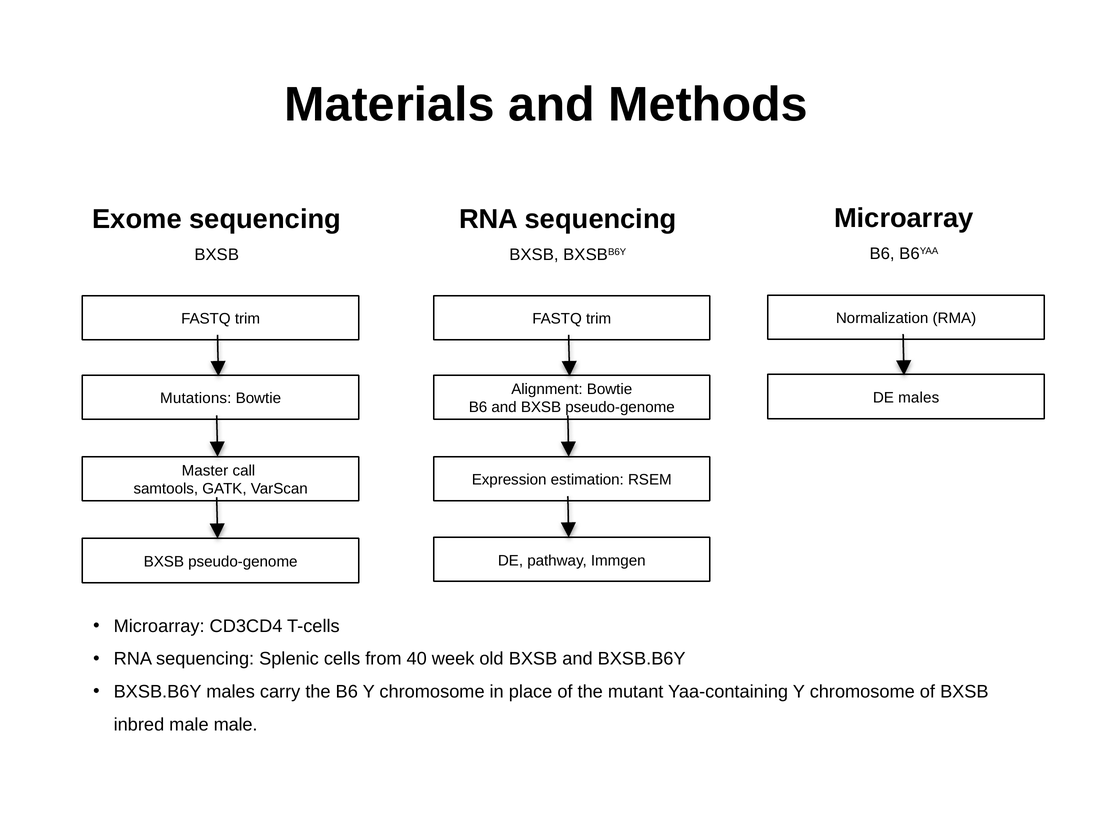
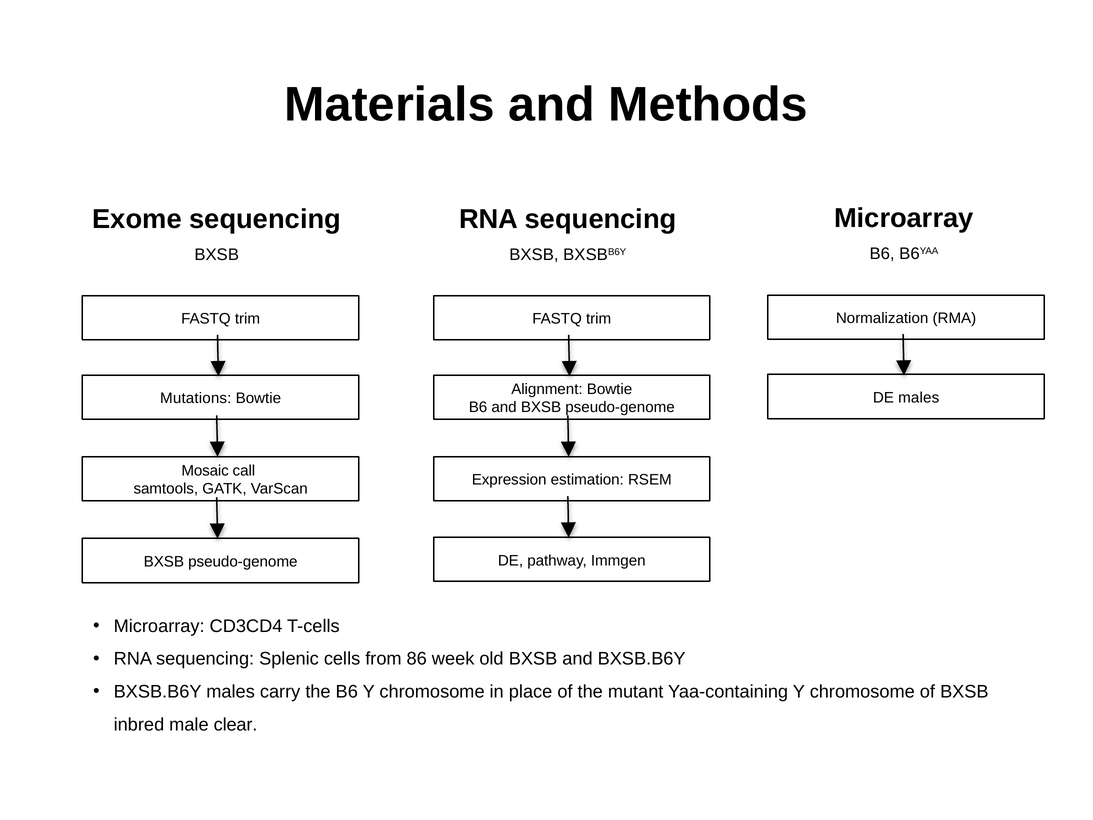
Master: Master -> Mosaic (205, 470)
40: 40 -> 86 (417, 659)
male male: male -> clear (236, 724)
